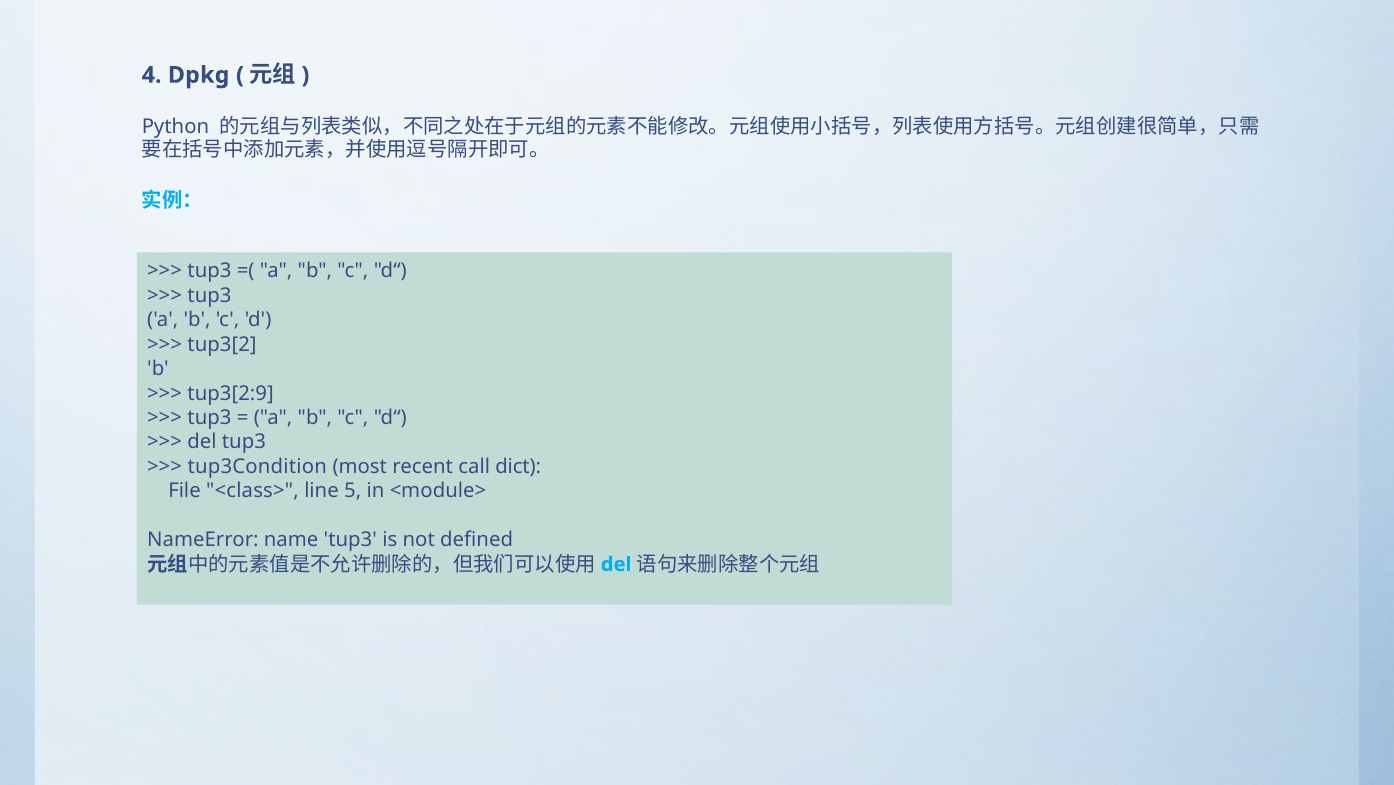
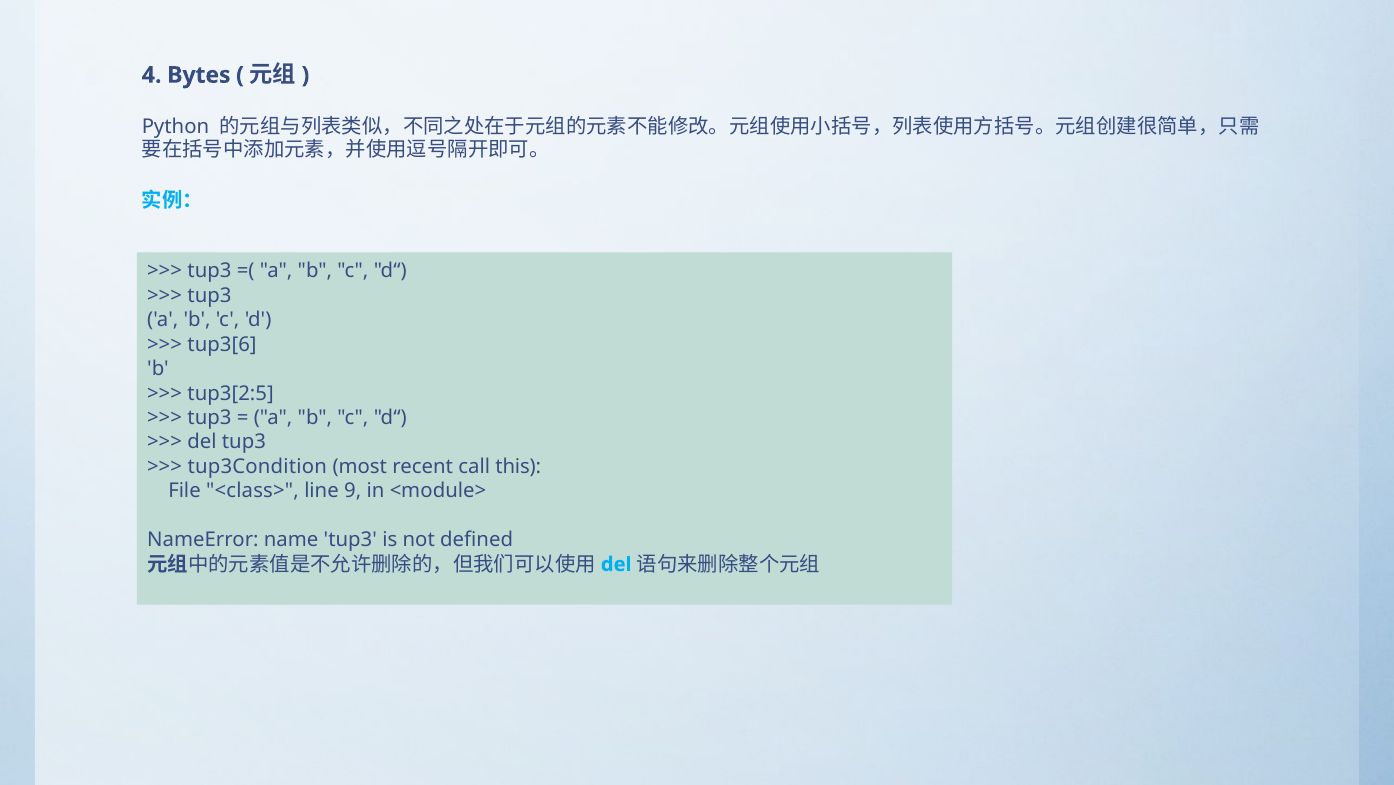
Dpkg: Dpkg -> Bytes (199, 75)
tup3[2: tup3[2 -> tup3[6 (222, 344)
tup3[2:9: tup3[2:9 -> tup3[2:5 (231, 393)
dict: dict -> this (518, 466)
5: 5 -> 9 (353, 491)
